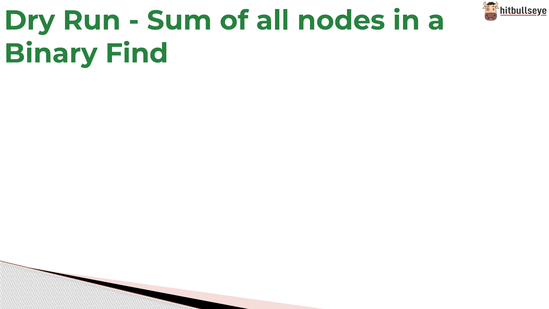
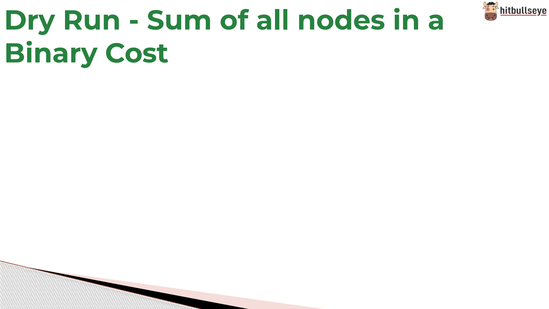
Find: Find -> Cost (137, 53)
